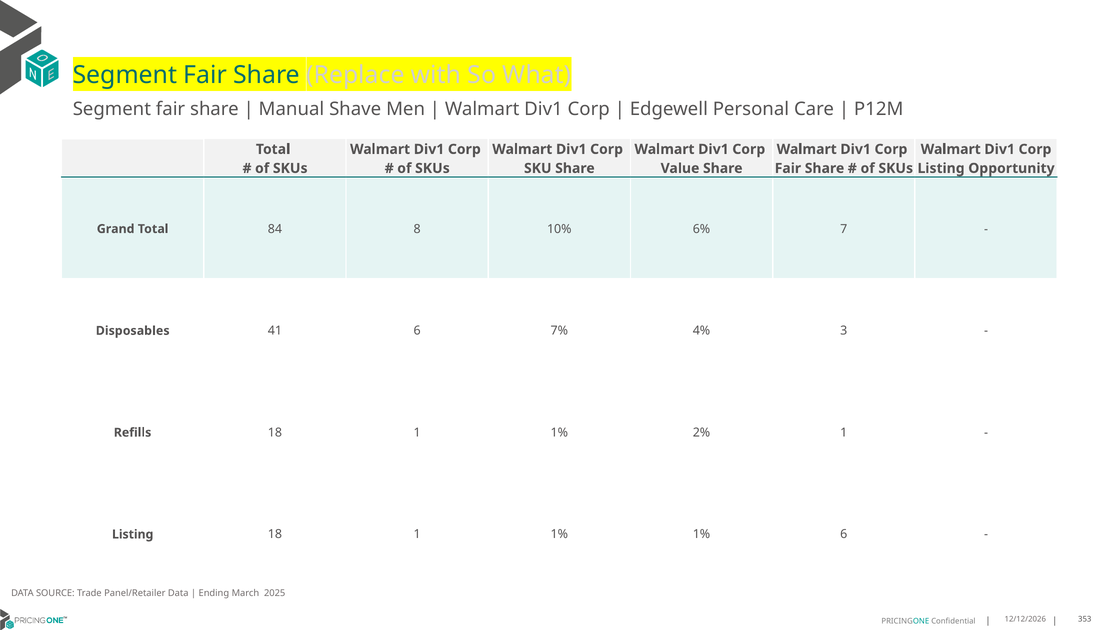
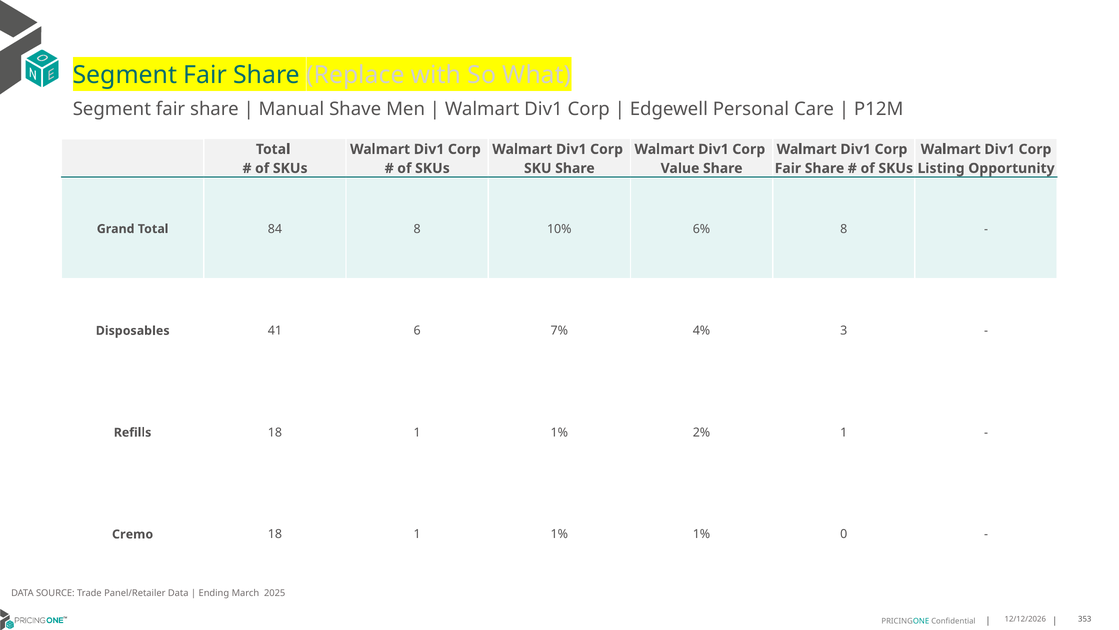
6% 7: 7 -> 8 (844, 229)
Listing: Listing -> Cremo (133, 534)
1% 6: 6 -> 0 (844, 534)
